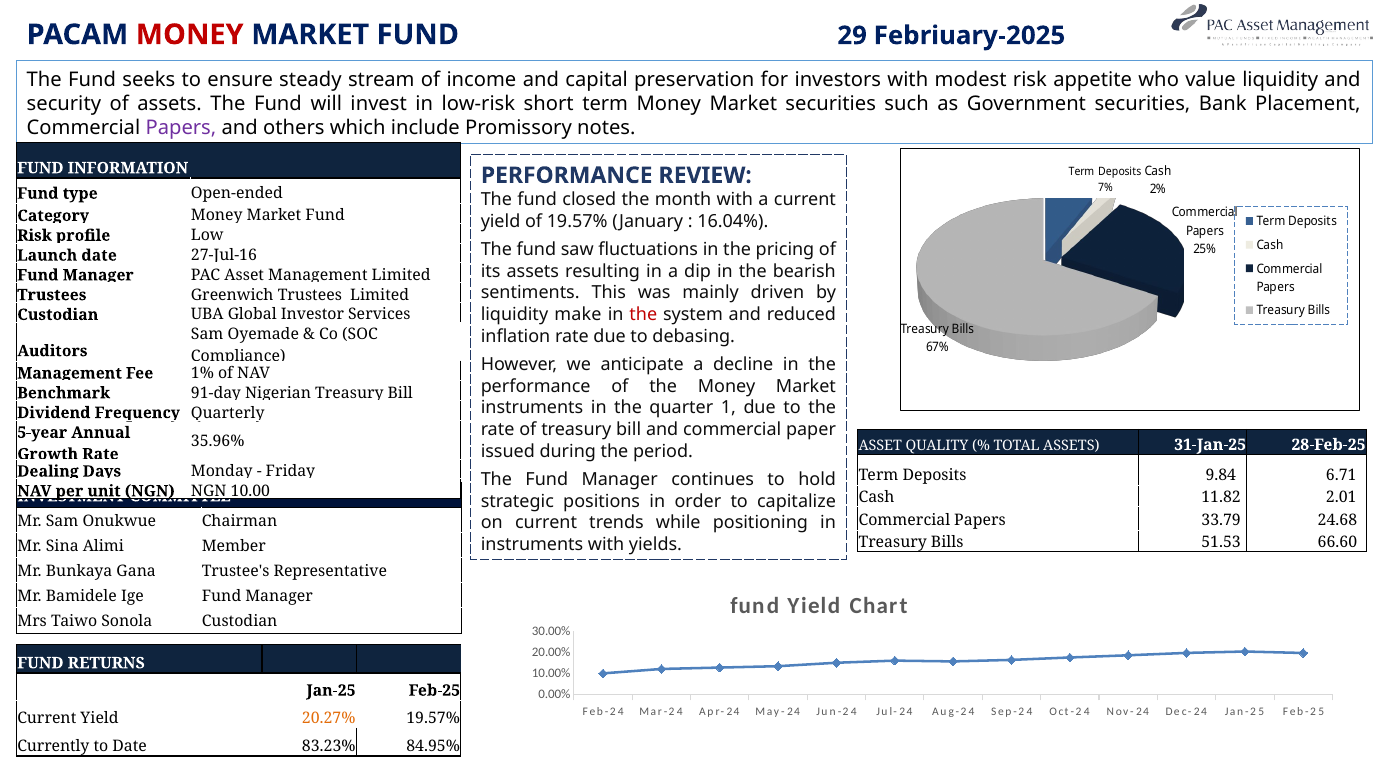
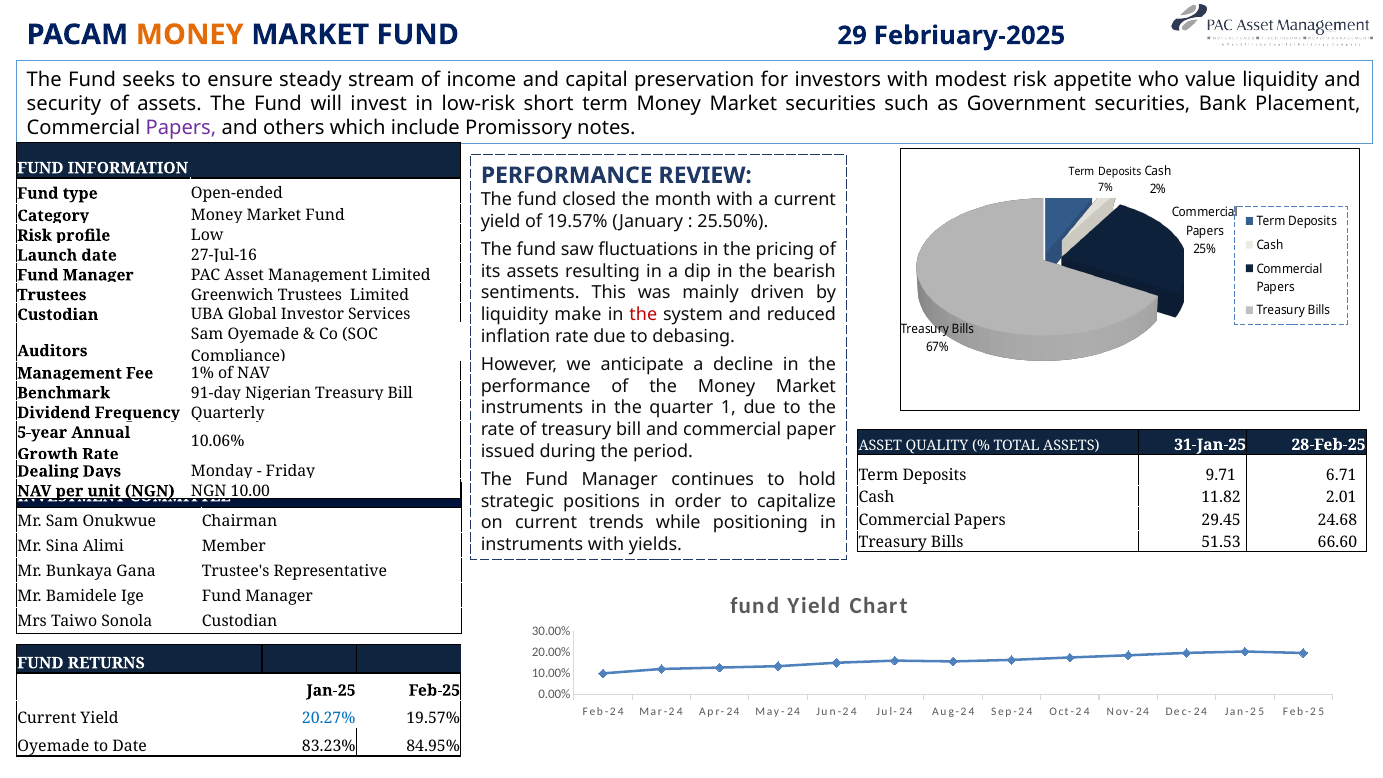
MONEY colour: red -> orange (190, 35)
16.04%: 16.04% -> 25.50% (733, 221)
35.96%: 35.96% -> 10.06% (218, 441)
9.84: 9.84 -> 9.71 (1221, 475)
33.79: 33.79 -> 29.45 (1221, 520)
20.27% colour: orange -> blue (329, 718)
Currently: Currently -> Oyemade (53, 746)
